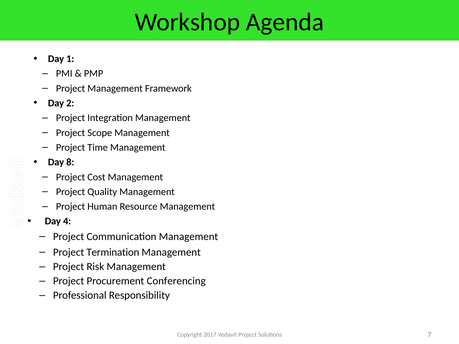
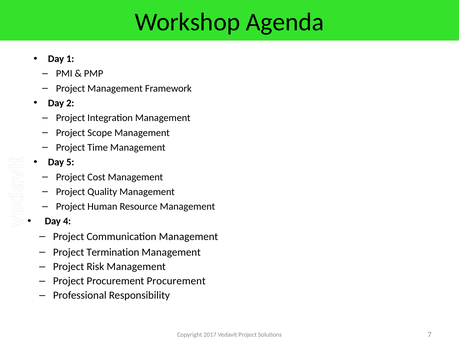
8: 8 -> 5 (70, 162)
Procurement Conferencing: Conferencing -> Procurement (176, 281)
